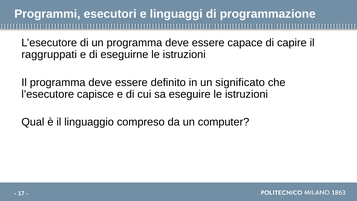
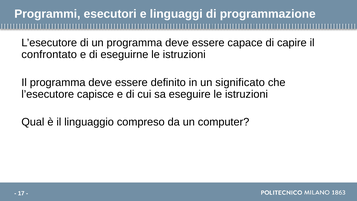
raggruppati: raggruppati -> confrontato (49, 54)
